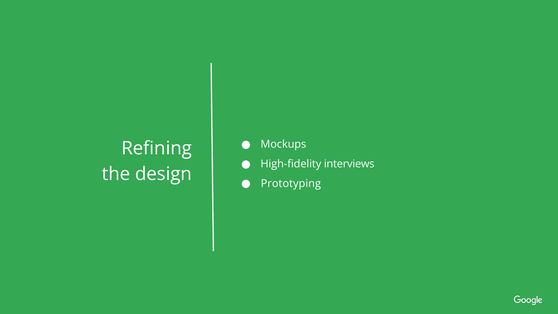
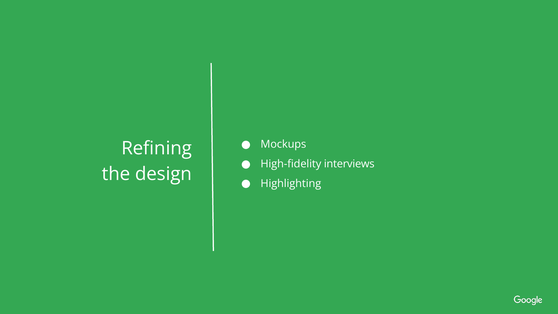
Prototyping: Prototyping -> Highlighting (291, 183)
